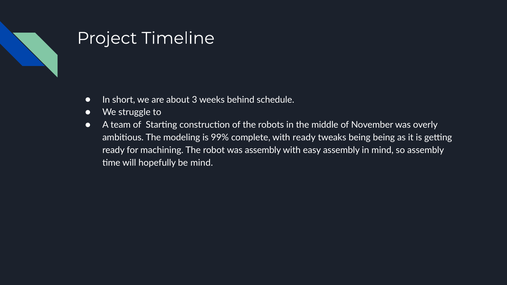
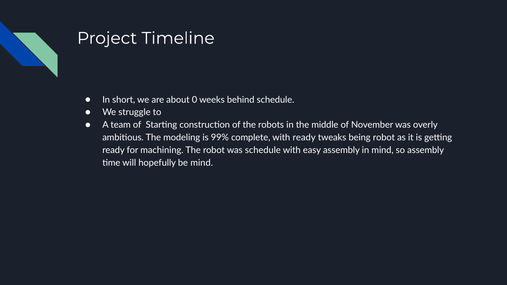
3: 3 -> 0 (194, 100)
being being: being -> robot (384, 138)
was assembly: assembly -> schedule (263, 150)
